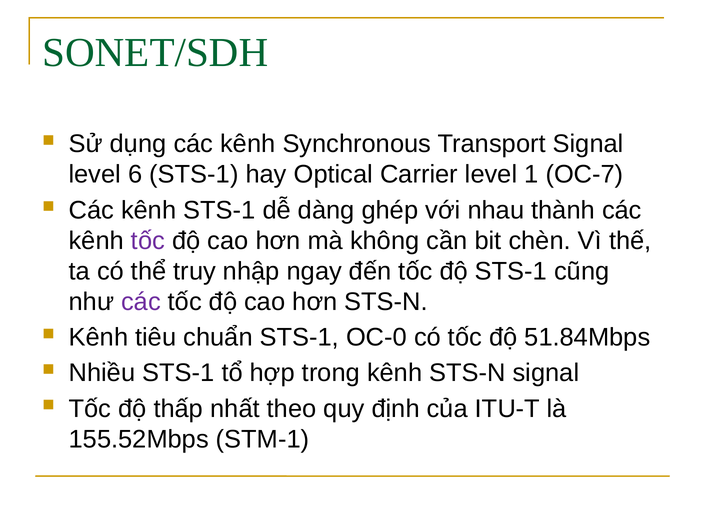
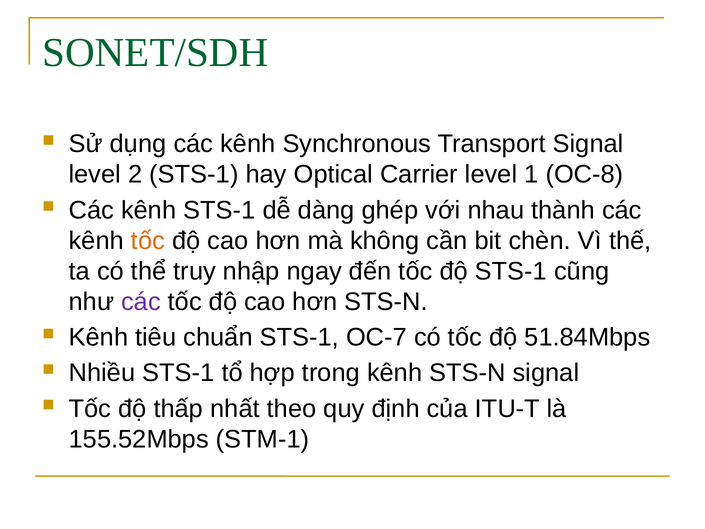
6: 6 -> 2 (135, 174)
OC-7: OC-7 -> OC-8 (584, 174)
tốc colour: purple -> orange (148, 241)
OC-0: OC-0 -> OC-7 (377, 337)
